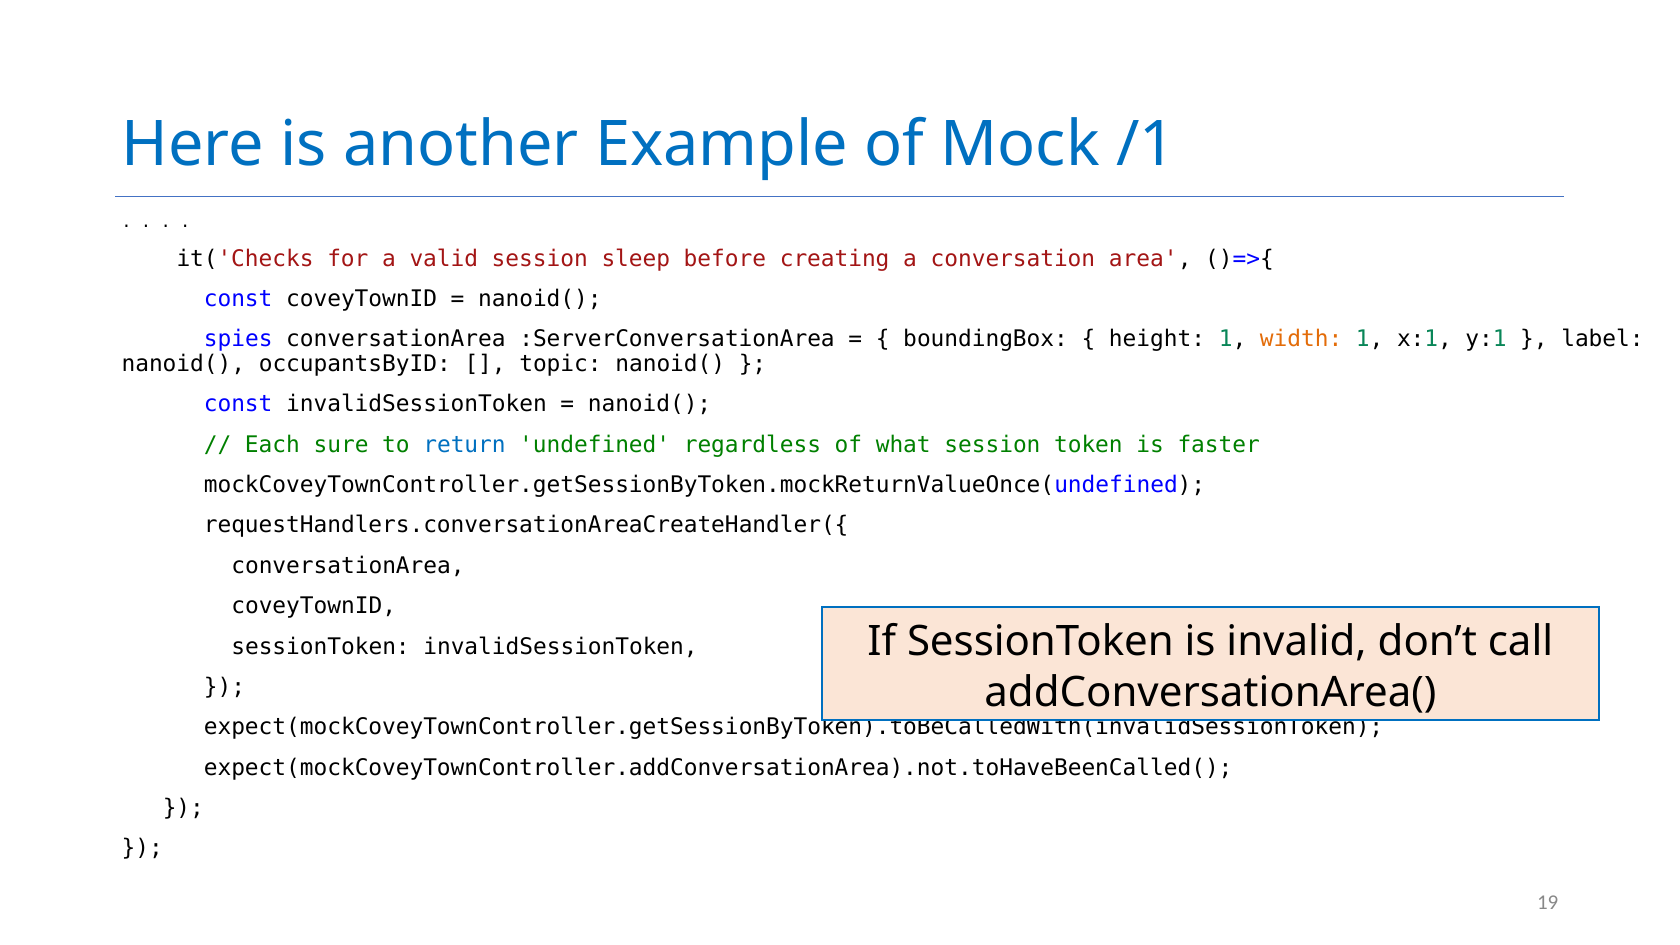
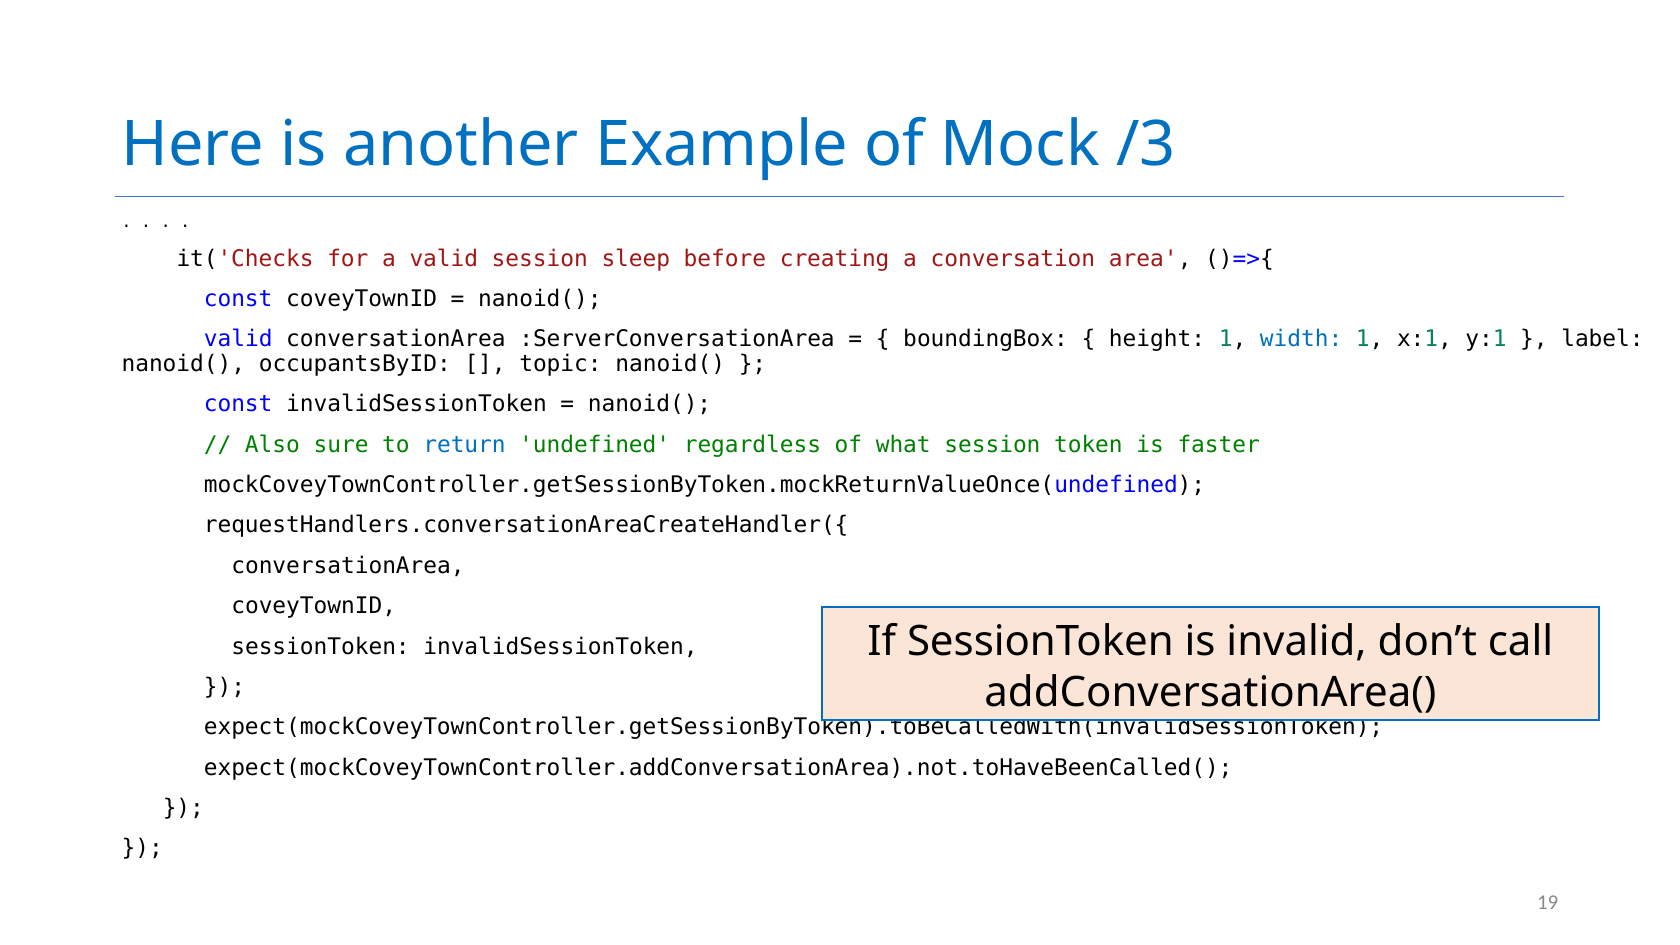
/1: /1 -> /3 (1146, 144)
spies: spies -> valid (238, 339)
width colour: orange -> blue (1301, 339)
Each: Each -> Also (272, 445)
